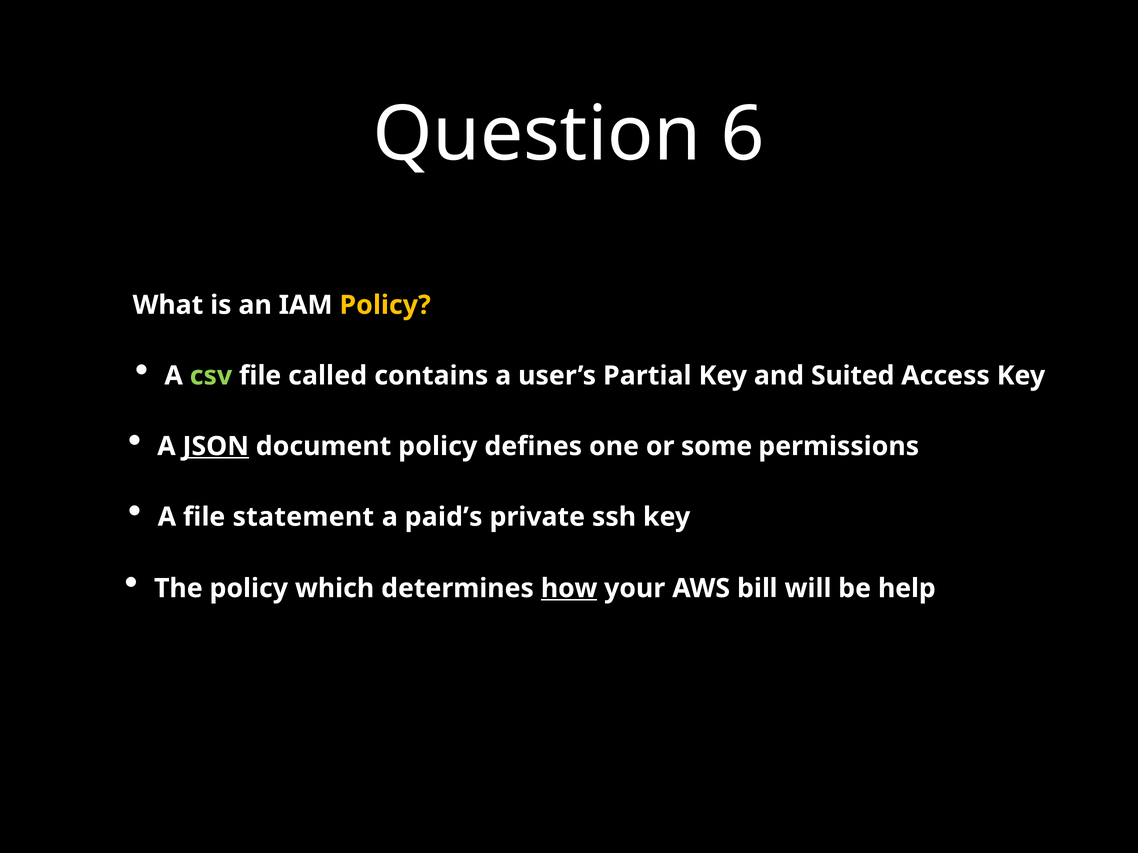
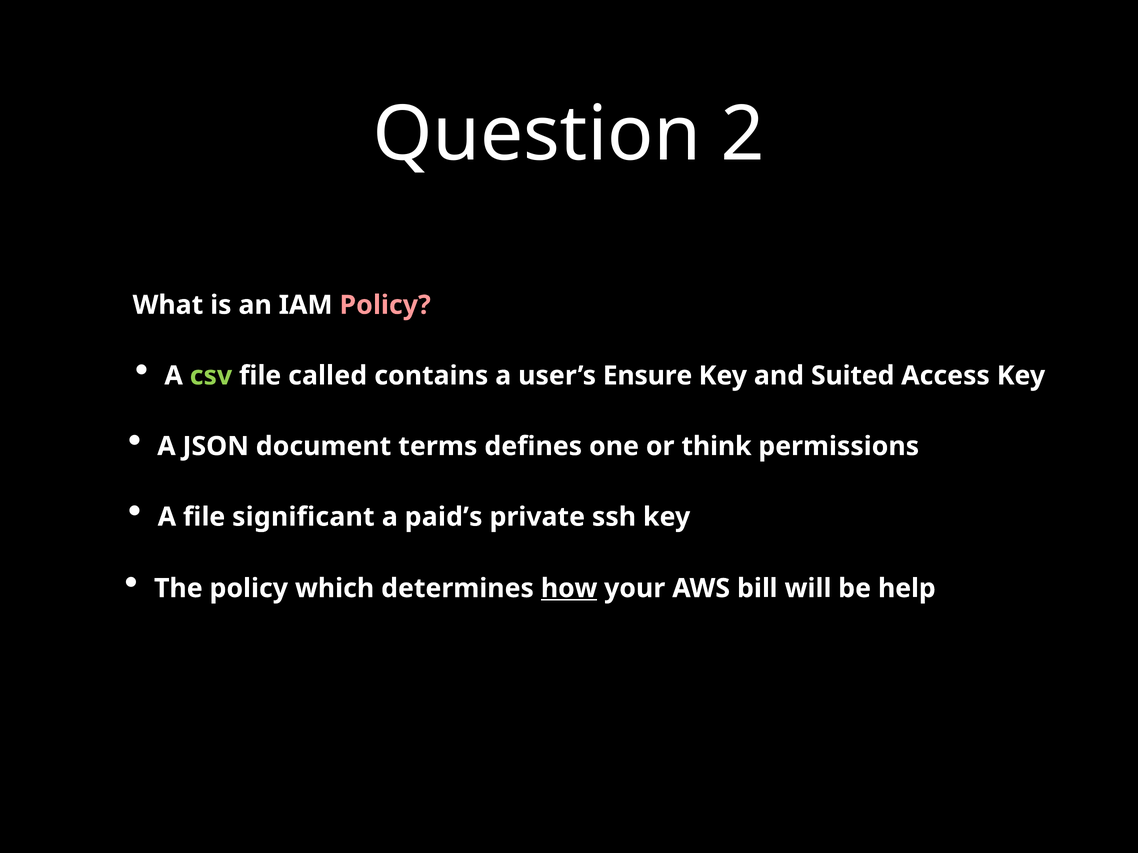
6: 6 -> 2 (743, 135)
Policy colour: yellow -> pink (385, 305)
Partial: Partial -> Ensure (648, 376)
JSON underline: present -> none (216, 447)
document policy: policy -> terms (438, 447)
some: some -> think (717, 447)
statement: statement -> significant (303, 517)
